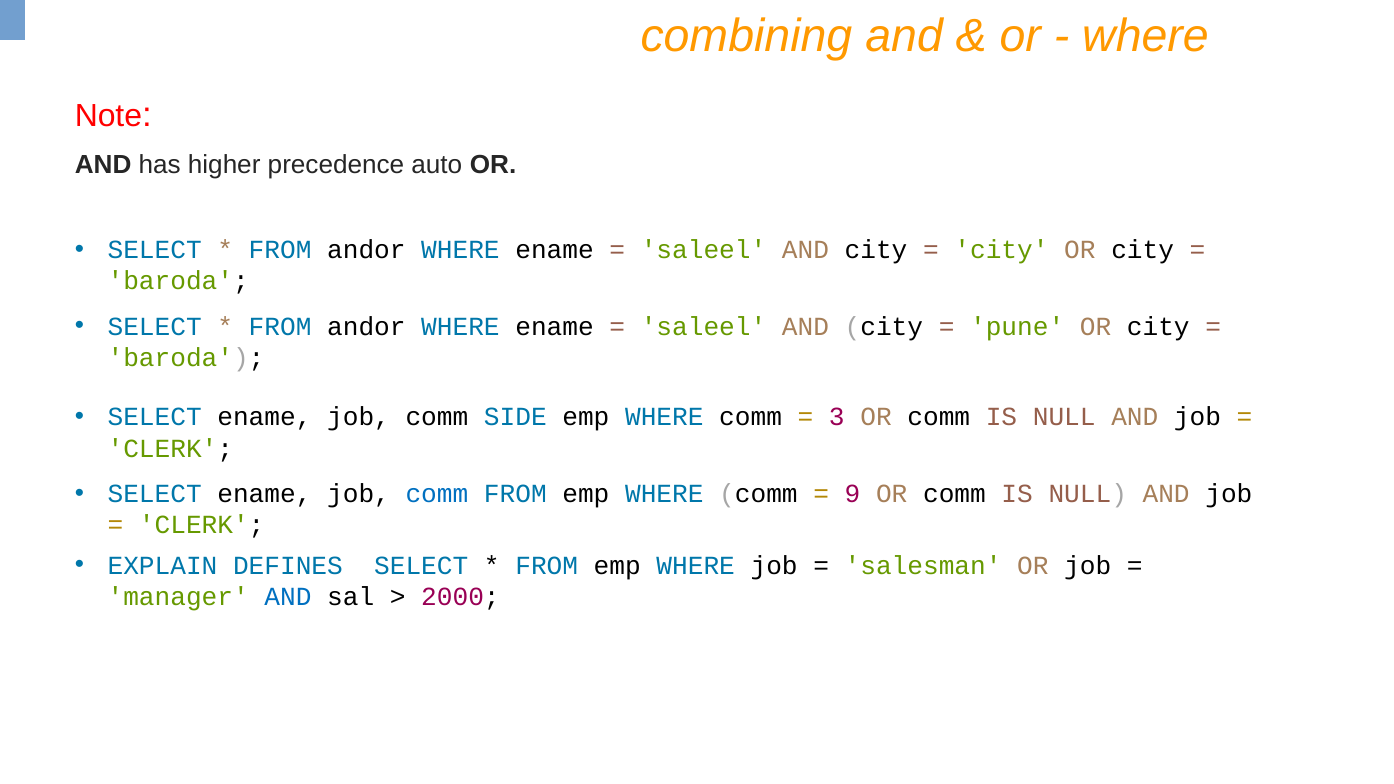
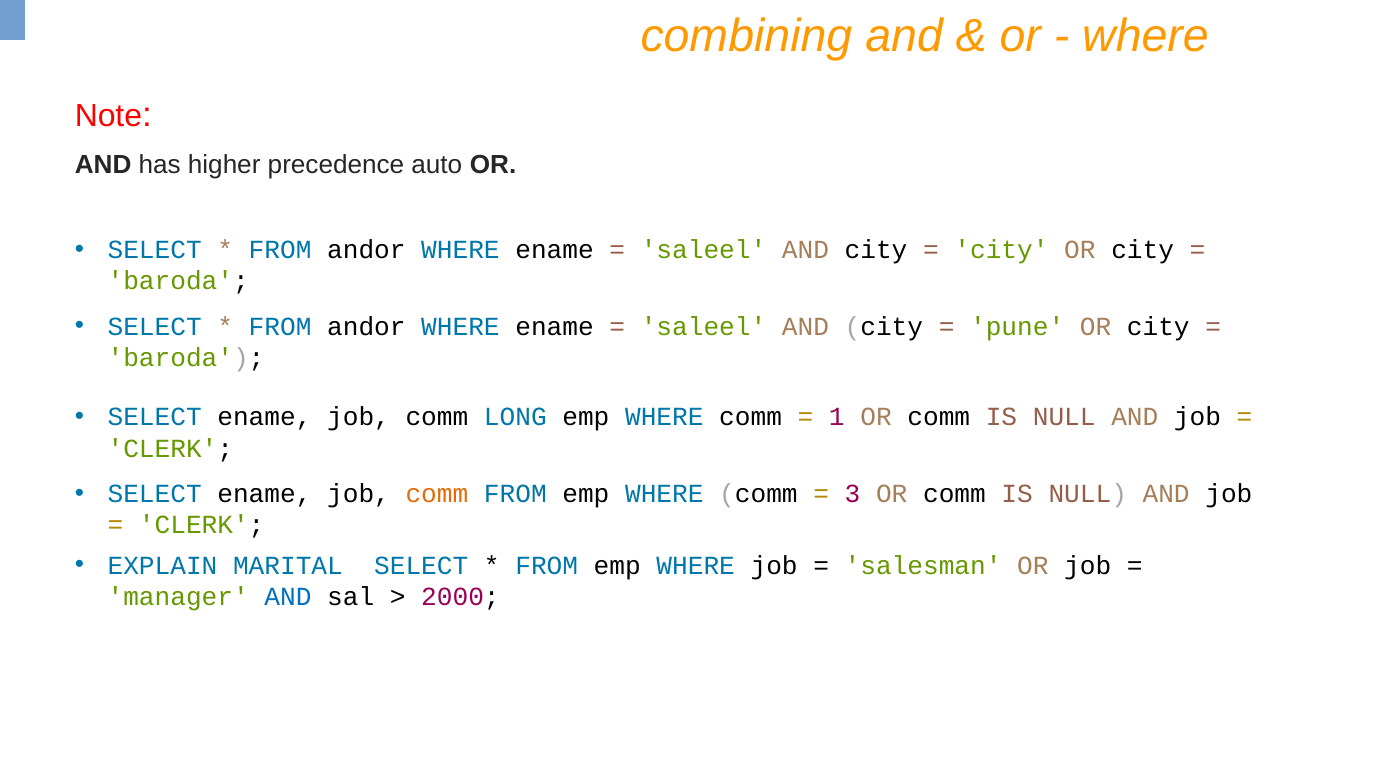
SIDE: SIDE -> LONG (515, 417)
3: 3 -> 1 (837, 417)
comm colour: blue -> orange (437, 494)
9: 9 -> 3 (853, 494)
DEFINES: DEFINES -> MARITAL (288, 566)
